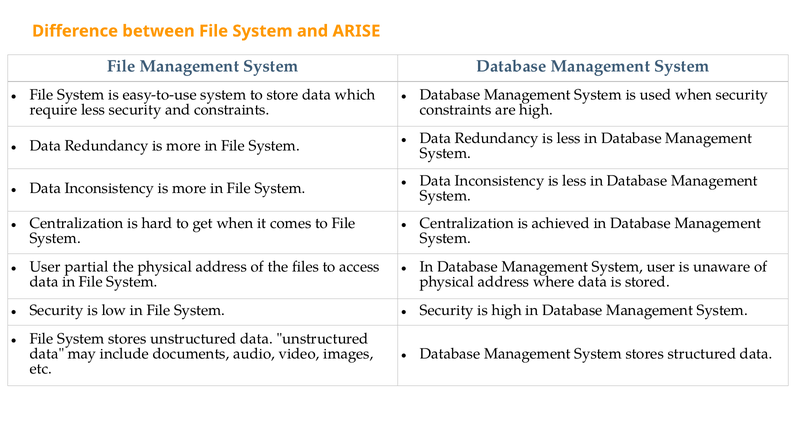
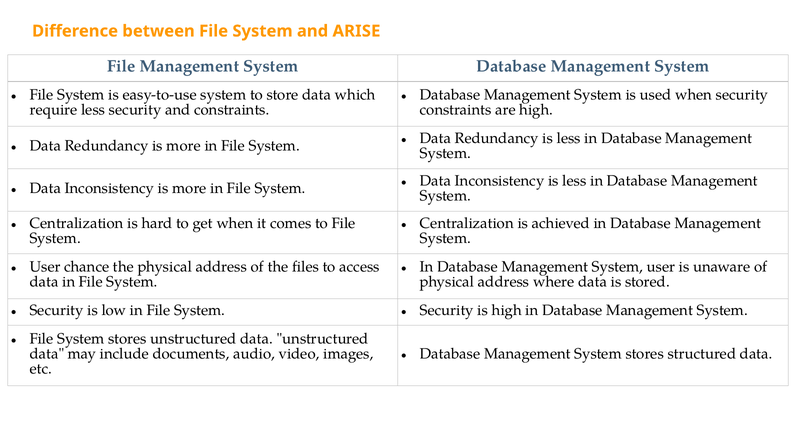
partial: partial -> chance (87, 267)
